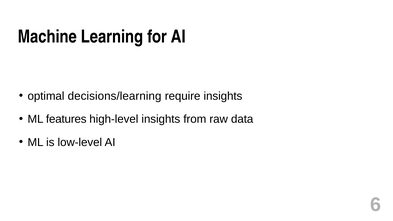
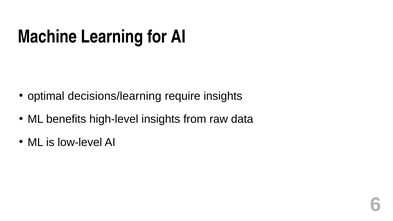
features: features -> benefits (66, 119)
